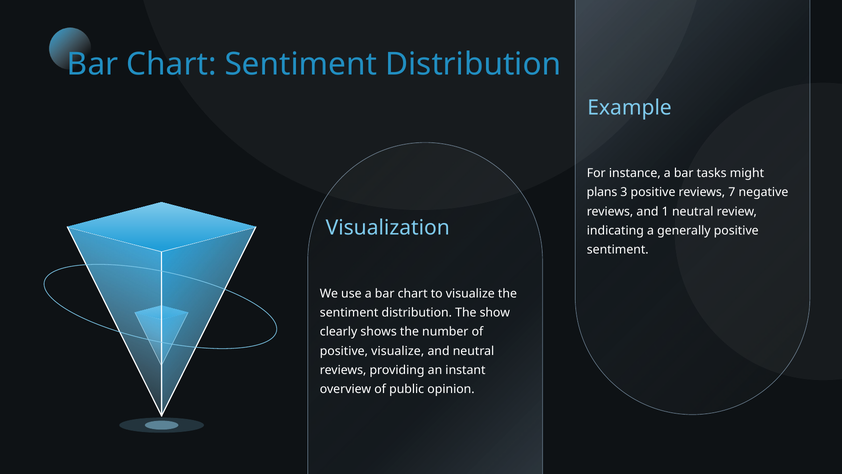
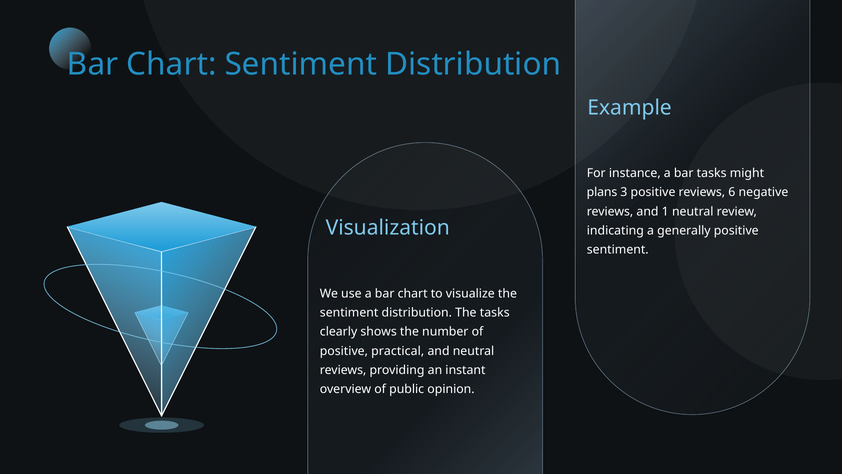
7: 7 -> 6 (732, 192)
The show: show -> tasks (495, 312)
positive visualize: visualize -> practical (398, 351)
